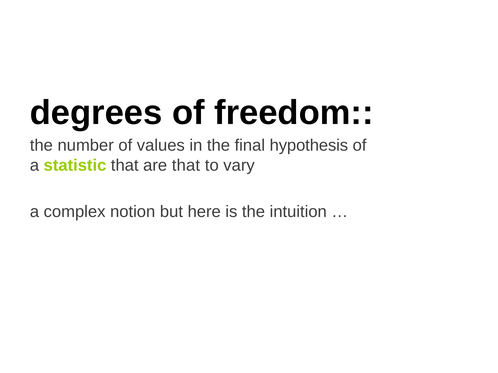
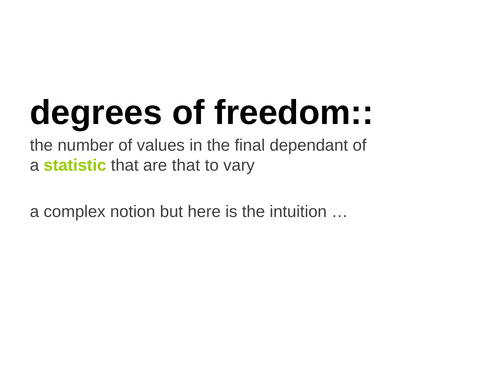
hypothesis: hypothesis -> dependant (309, 146)
